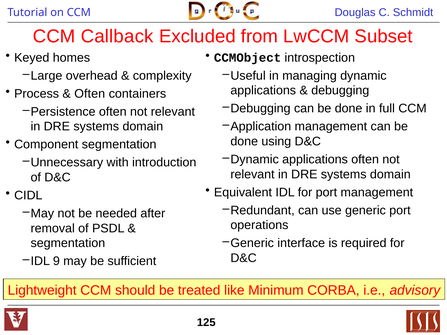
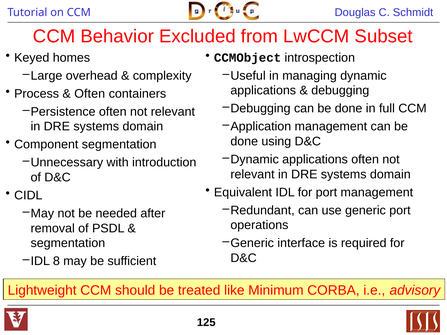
Callback: Callback -> Behavior (117, 36)
9: 9 -> 8 (56, 261)
